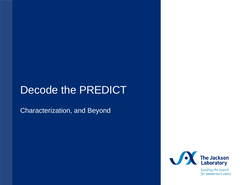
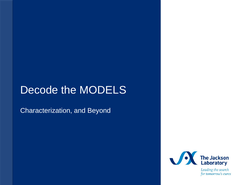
PREDICT: PREDICT -> MODELS (103, 90)
